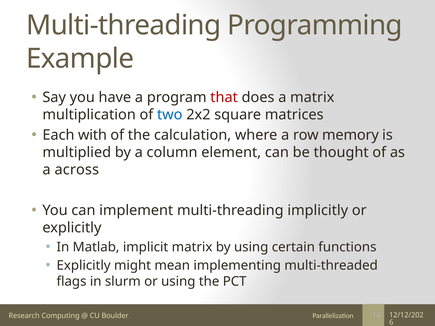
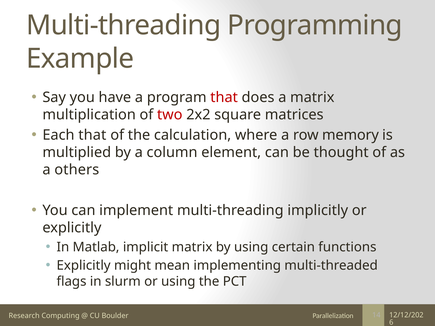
two colour: blue -> red (170, 115)
Each with: with -> that (92, 135)
across: across -> others (77, 170)
